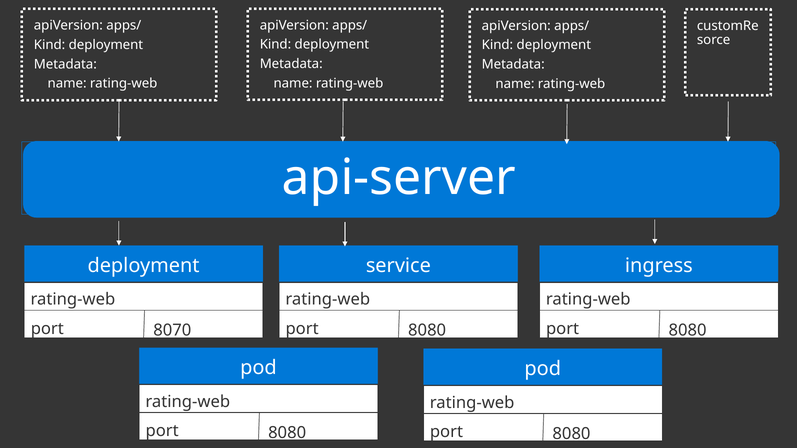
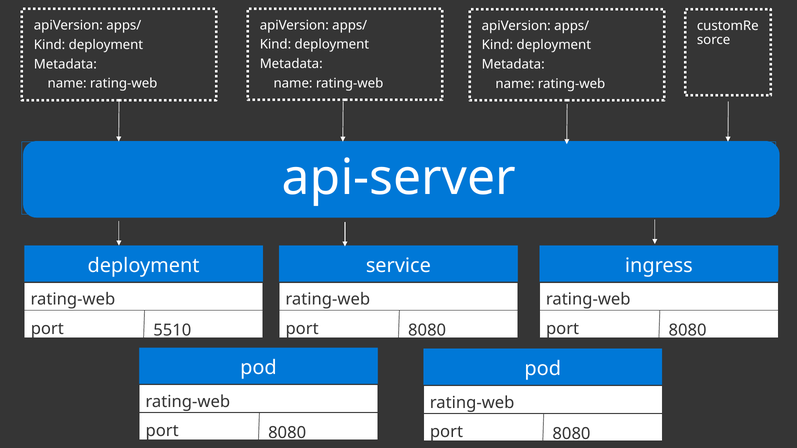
8070: 8070 -> 5510 (172, 331)
